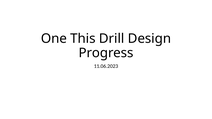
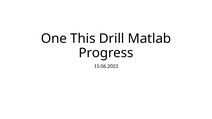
Design: Design -> Matlab (149, 39)
